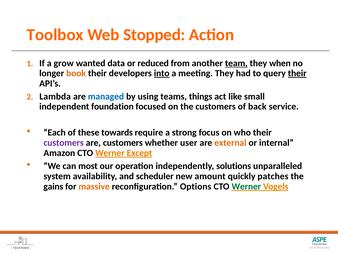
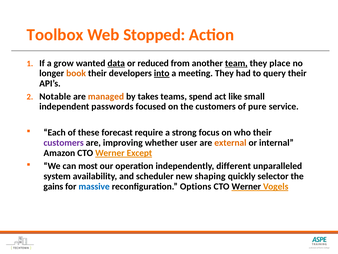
data underline: none -> present (116, 63)
when: when -> place (280, 63)
their underline: present -> none (297, 73)
Lambda: Lambda -> Notable (55, 96)
managed colour: blue -> orange (106, 96)
using: using -> takes (148, 96)
things: things -> spend (201, 96)
foundation: foundation -> passwords (112, 106)
back: back -> pure (257, 106)
towards: towards -> forecast (117, 132)
are customers: customers -> improving (123, 142)
solutions: solutions -> different (234, 166)
amount: amount -> shaping (210, 176)
patches: patches -> selector (273, 176)
massive colour: orange -> blue (94, 186)
Werner colour: green -> black (246, 186)
